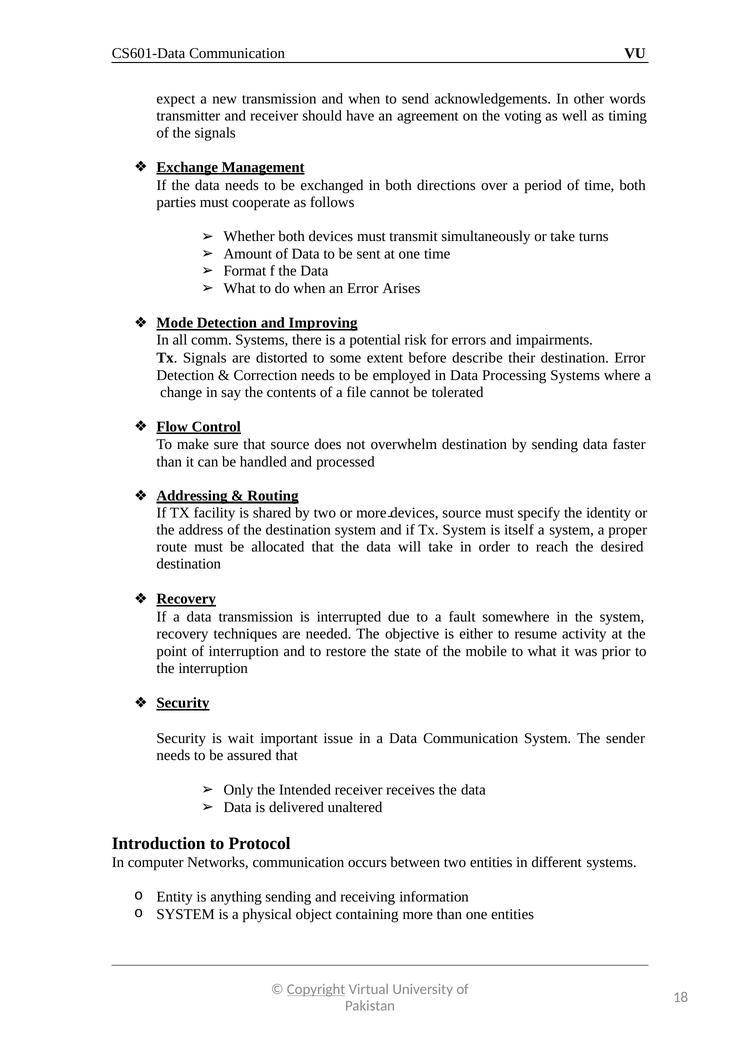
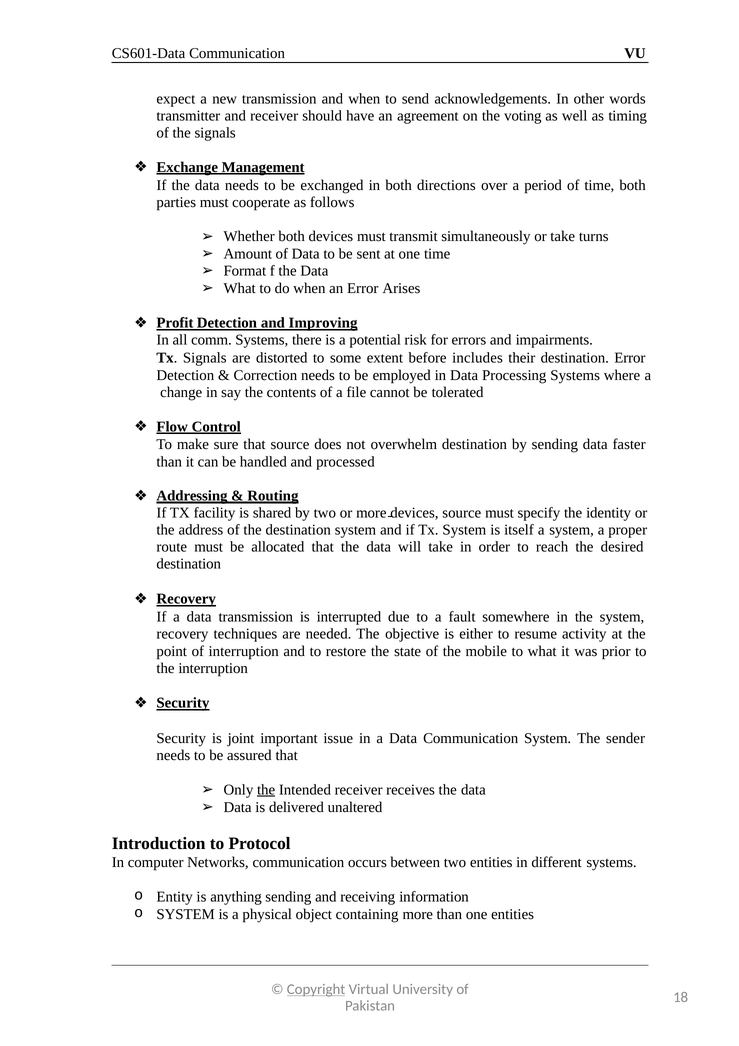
Mode: Mode -> Profit (175, 323)
describe: describe -> includes (477, 358)
wait: wait -> joint (241, 738)
the underline: none -> present (266, 790)
